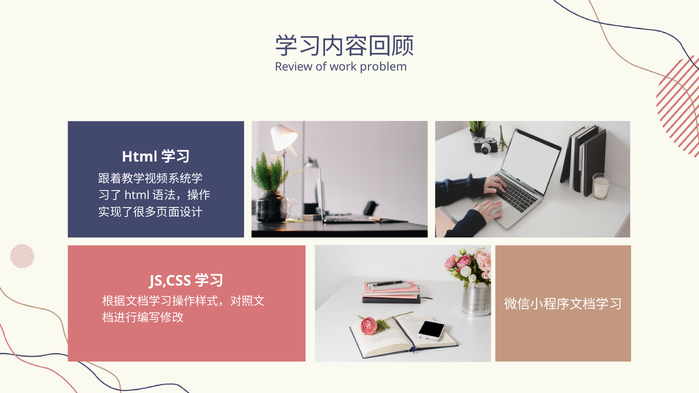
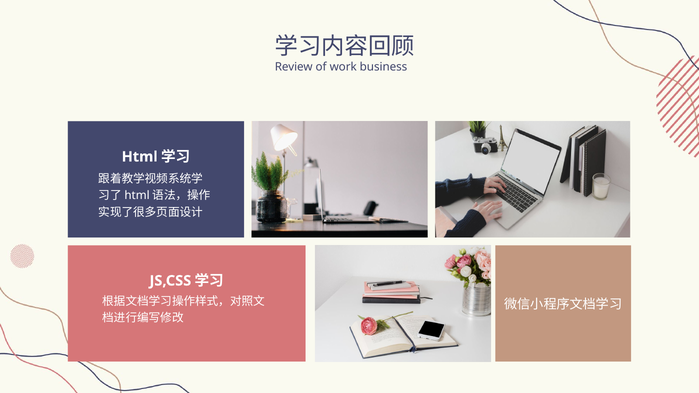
problem: problem -> business (384, 67)
